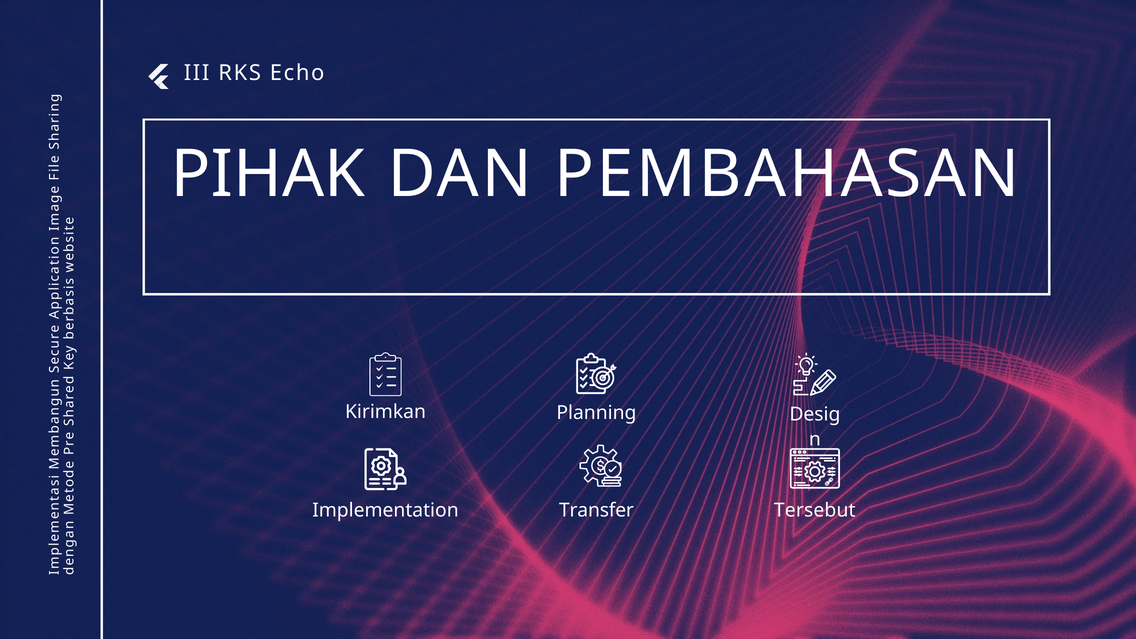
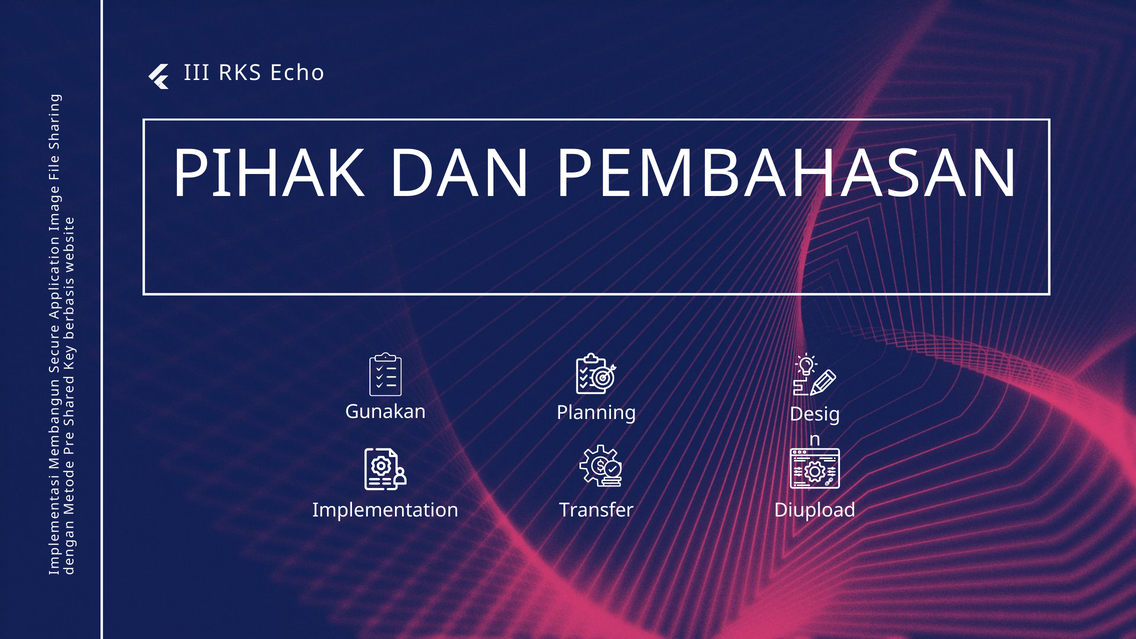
Kirimkan: Kirimkan -> Gunakan (386, 412)
Tersebut: Tersebut -> Diupload (815, 510)
